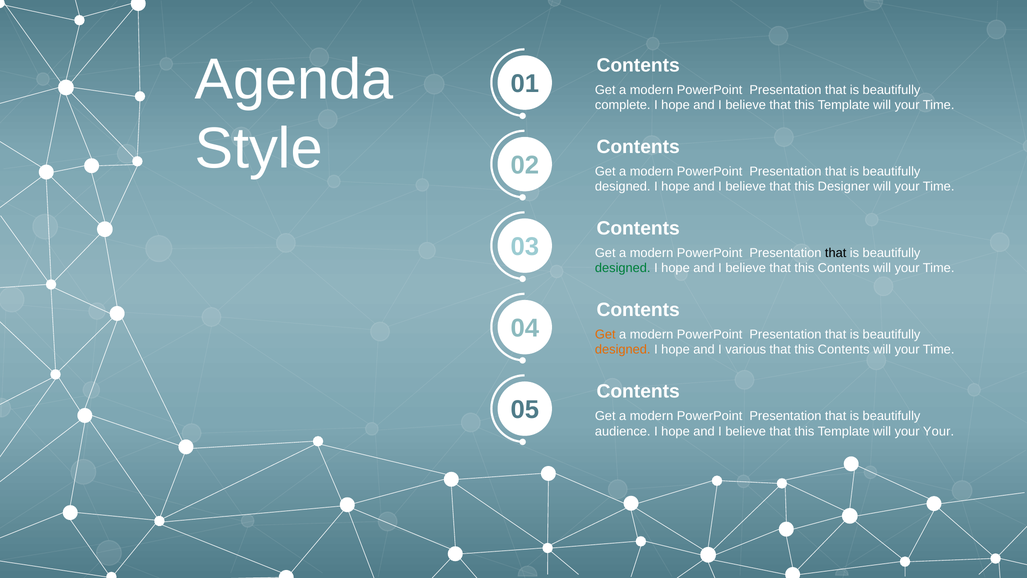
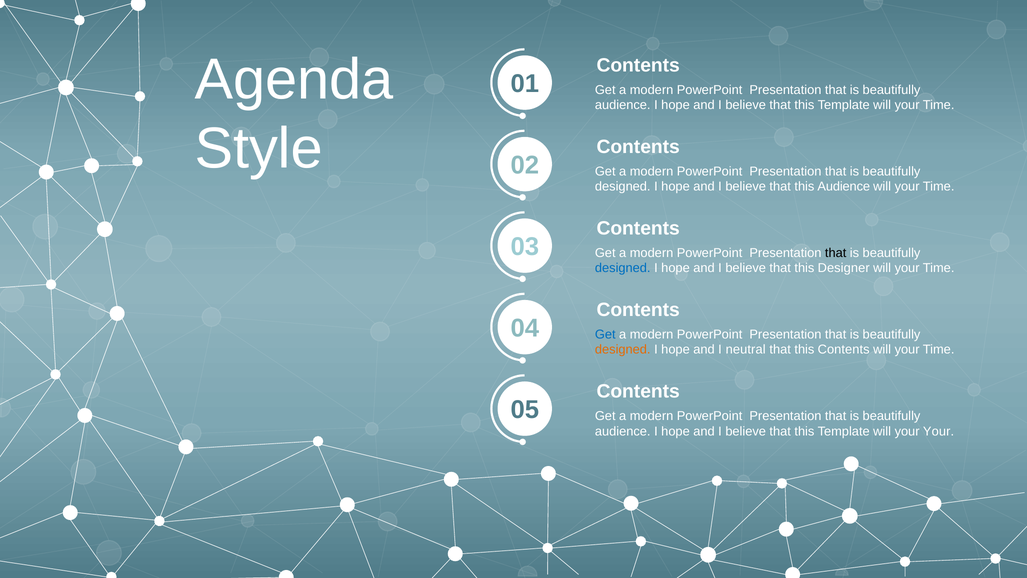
complete: complete -> audience (623, 105)
this Designer: Designer -> Audience (844, 187)
designed colour: green -> blue (623, 268)
believe that this Contents: Contents -> Designer (844, 268)
Get colour: orange -> blue (605, 334)
various: various -> neutral (746, 350)
